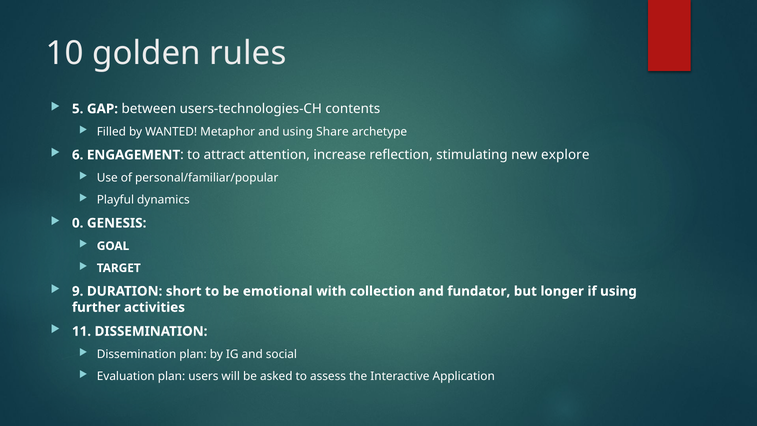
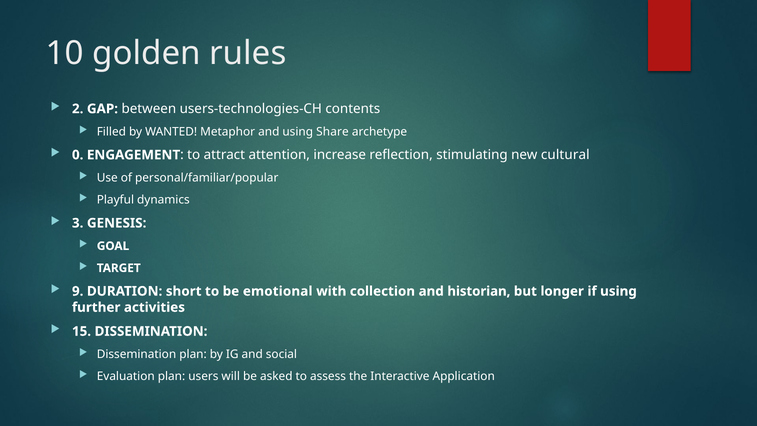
5: 5 -> 2 (78, 109)
6: 6 -> 0 (78, 155)
explore: explore -> cultural (565, 155)
0: 0 -> 3 (78, 223)
fundator: fundator -> historian (479, 291)
11: 11 -> 15 (82, 331)
